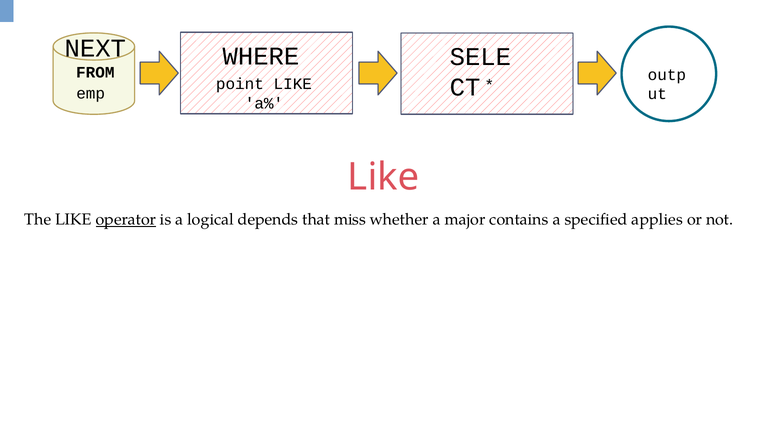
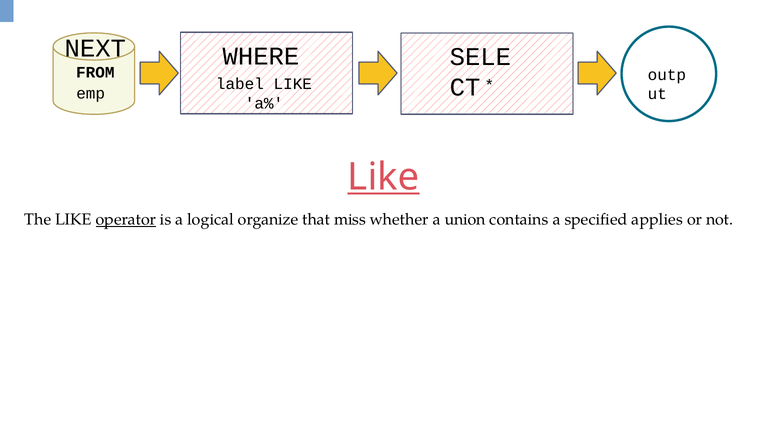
point: point -> label (240, 84)
Like underline: none -> present (383, 177)
depends: depends -> organize (268, 220)
major: major -> union (465, 220)
